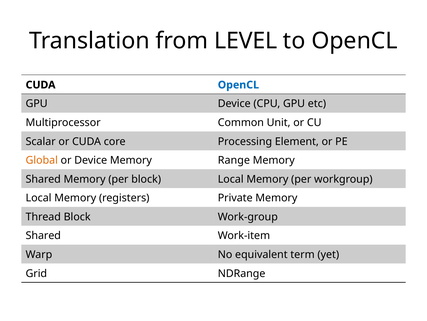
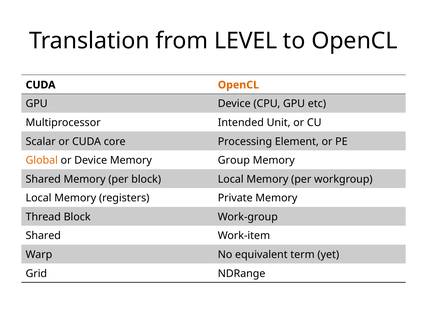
OpenCL colour: blue -> orange (238, 85)
Common: Common -> Intended (241, 122)
Range: Range -> Group (234, 160)
